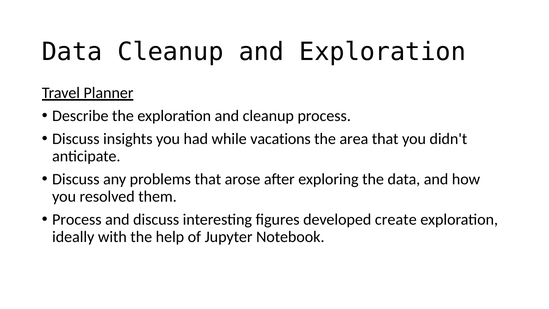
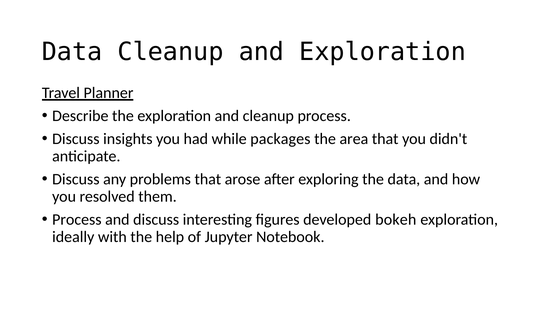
vacations: vacations -> packages (280, 139)
create: create -> bokeh (396, 219)
